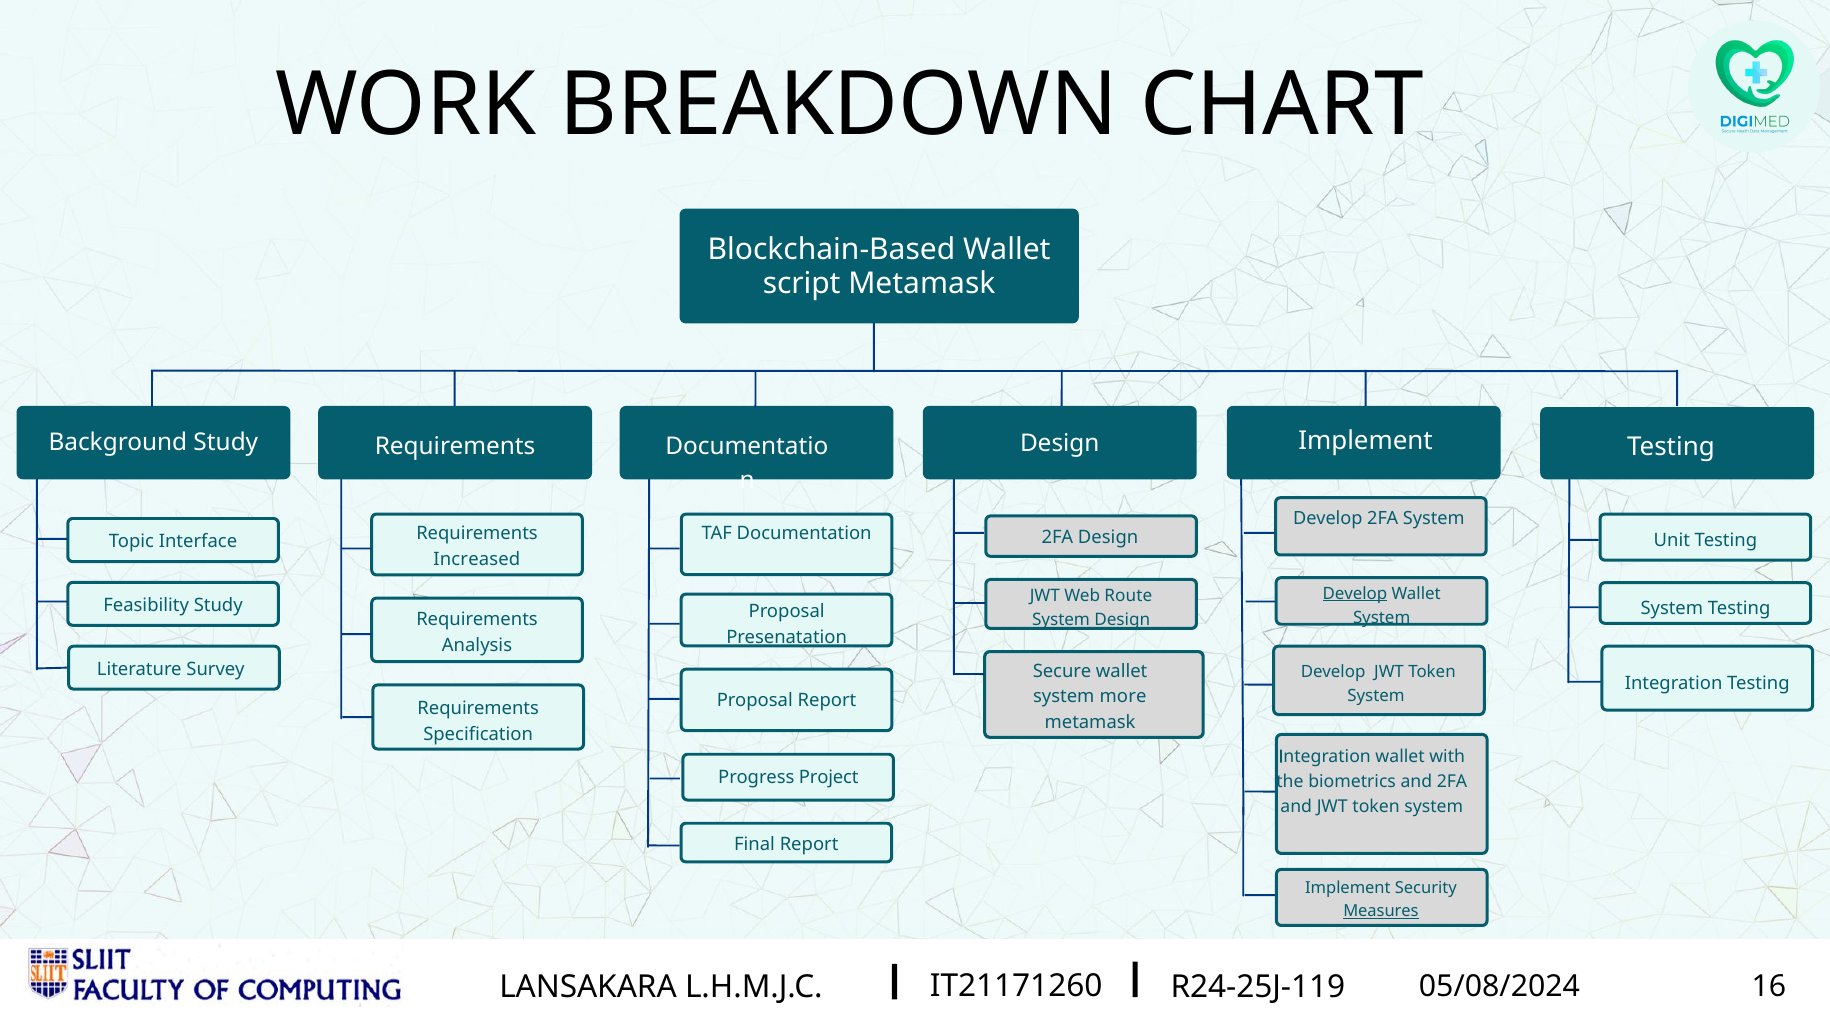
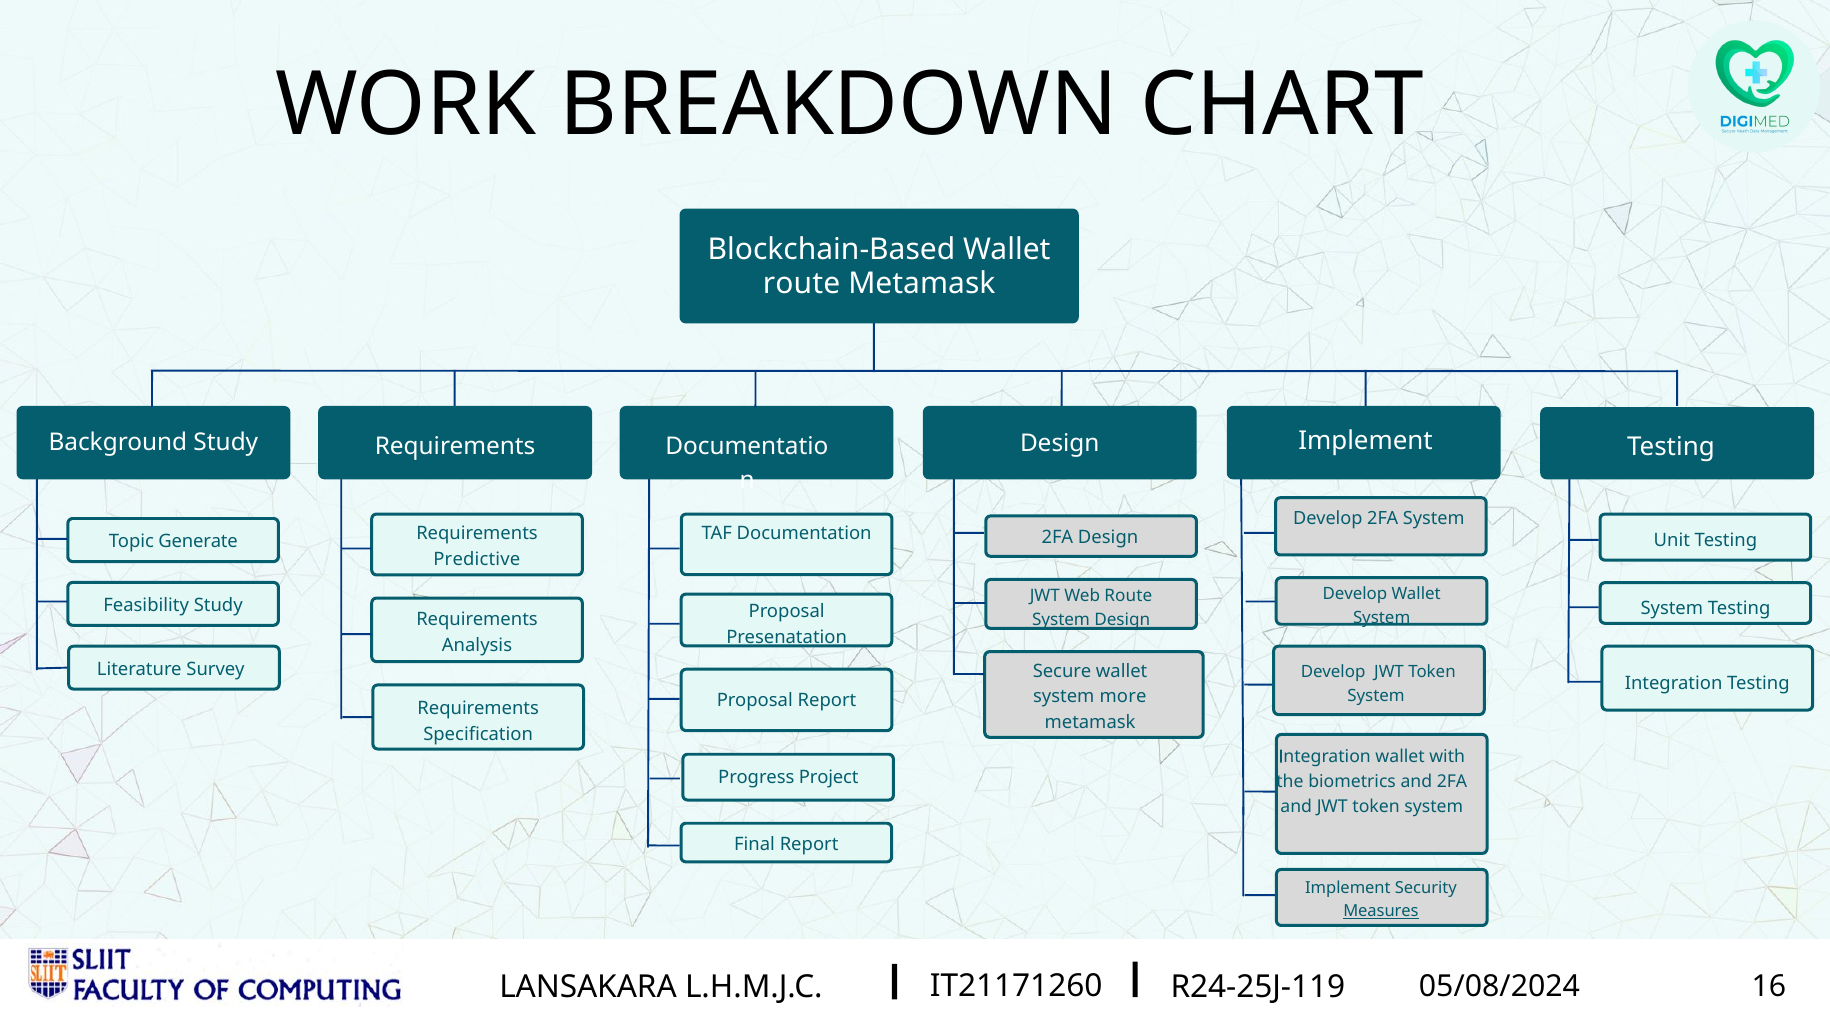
script: script -> route (802, 284)
Interface: Interface -> Generate (198, 541)
Increased: Increased -> Predictive (477, 559)
Develop underline: present -> none (1355, 593)
